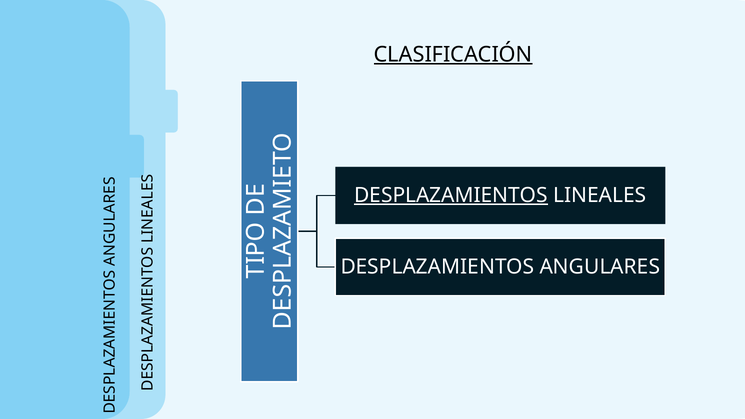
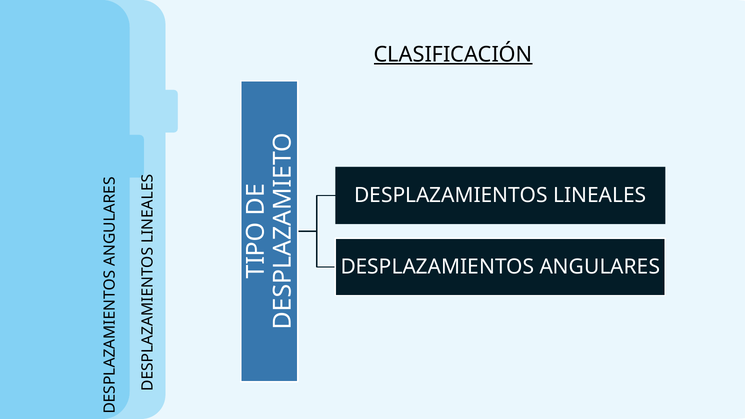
DESPLAZAMIENTOS underline: present -> none (451, 195)
